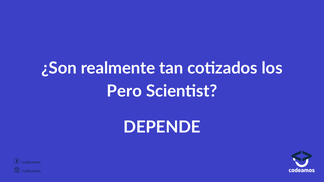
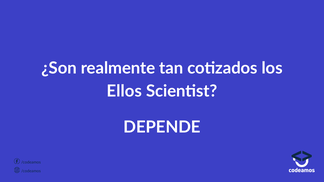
Pero: Pero -> Ellos (124, 91)
